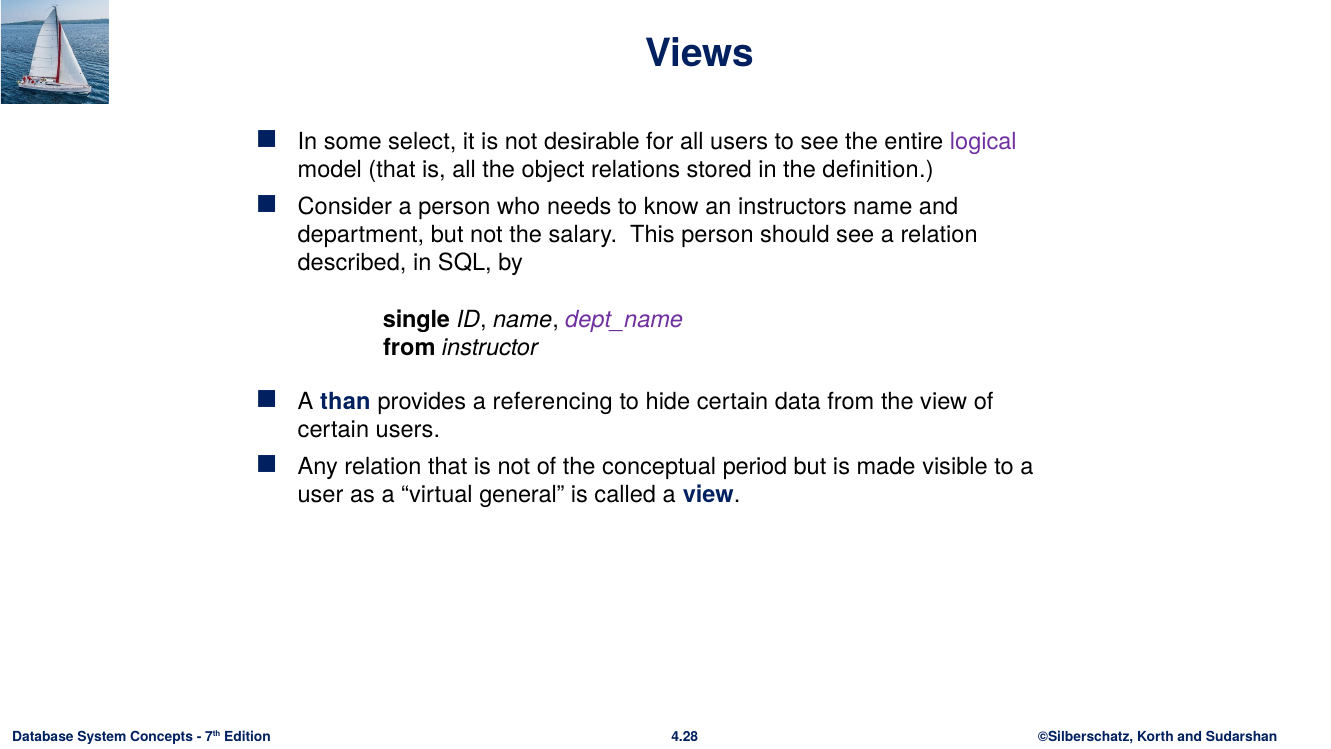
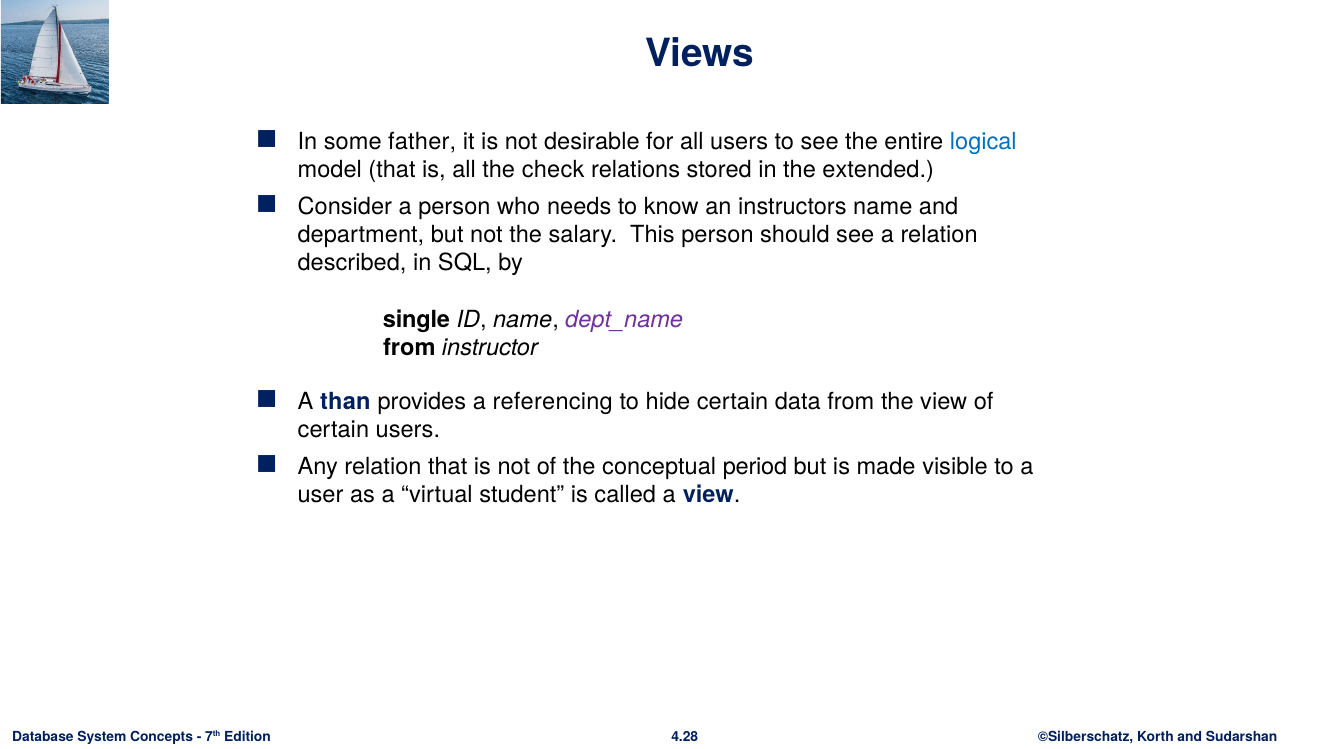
select: select -> father (422, 142)
logical colour: purple -> blue (983, 142)
object: object -> check (553, 170)
definition: definition -> extended (878, 170)
general: general -> student (522, 495)
